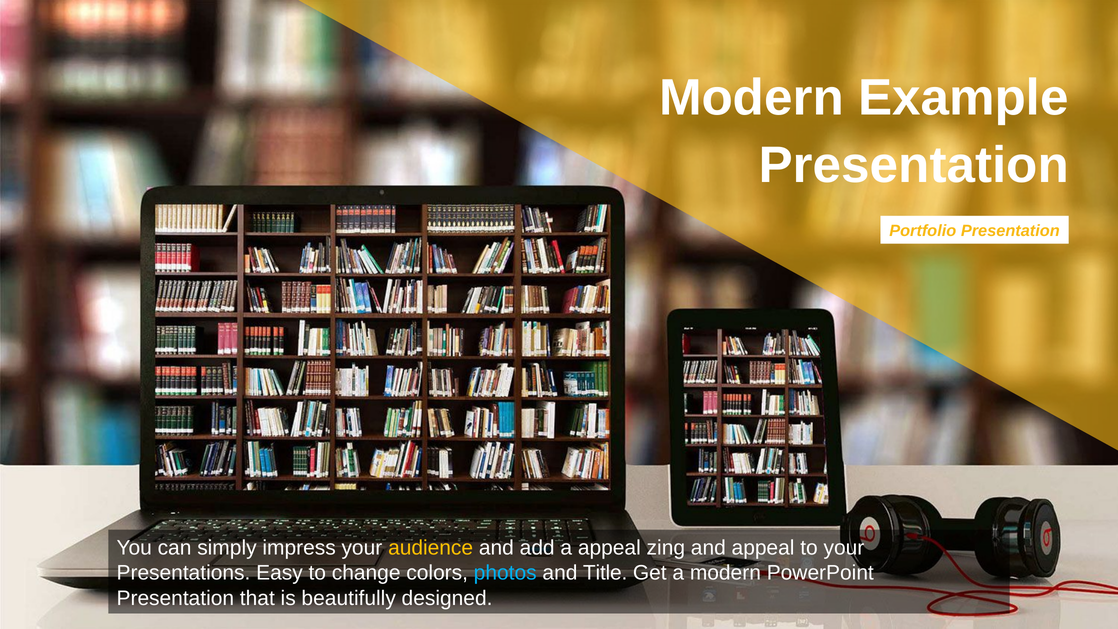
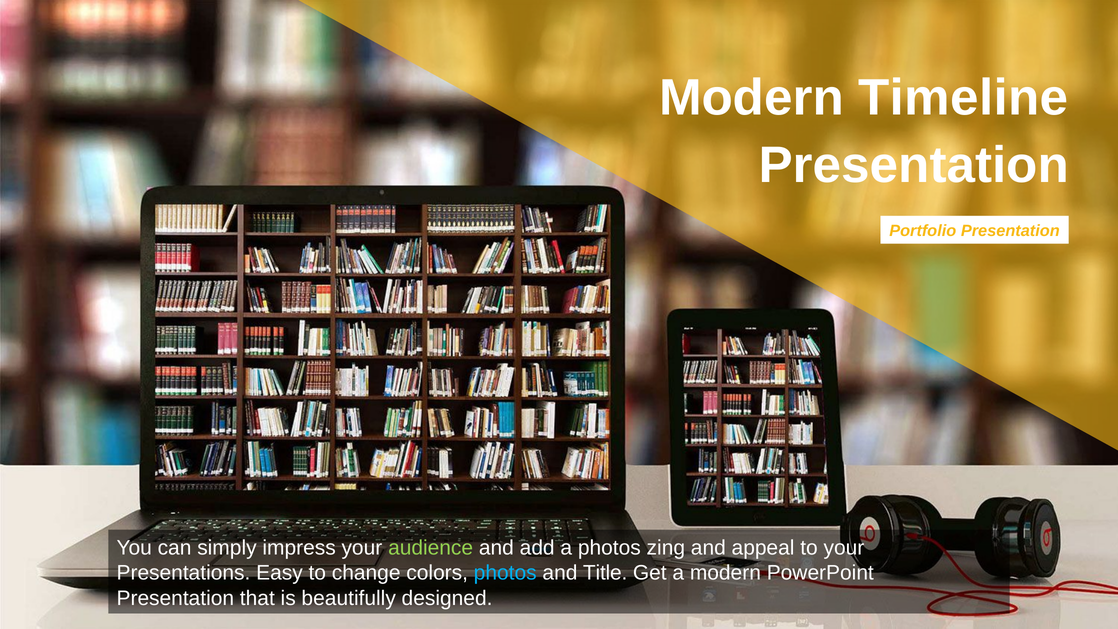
Example: Example -> Timeline (963, 98)
audience colour: yellow -> light green (431, 548)
a appeal: appeal -> photos (609, 548)
